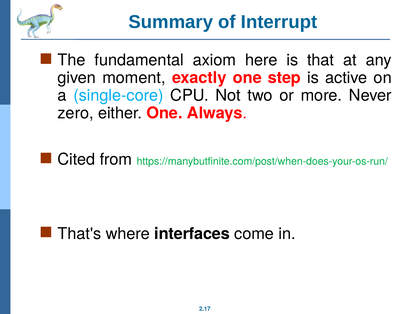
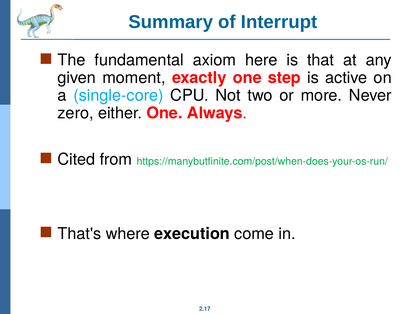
interfaces: interfaces -> execution (192, 233)
